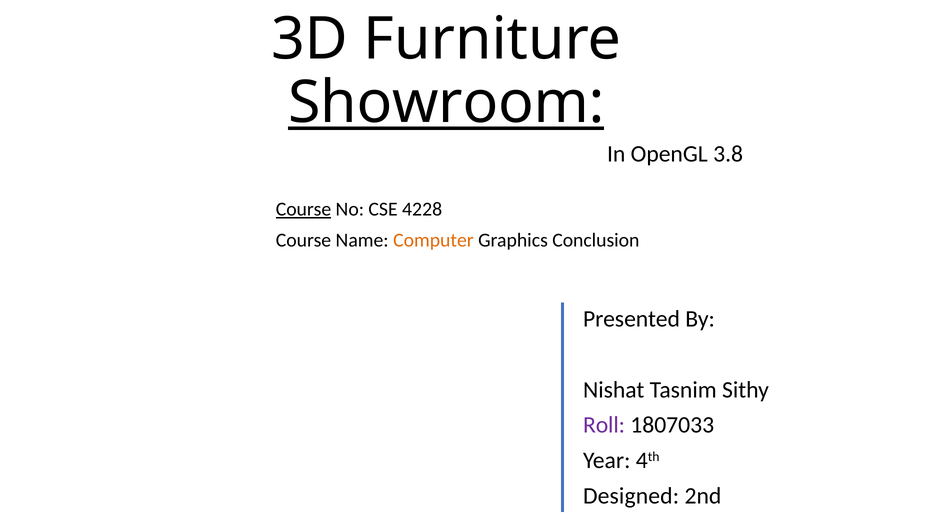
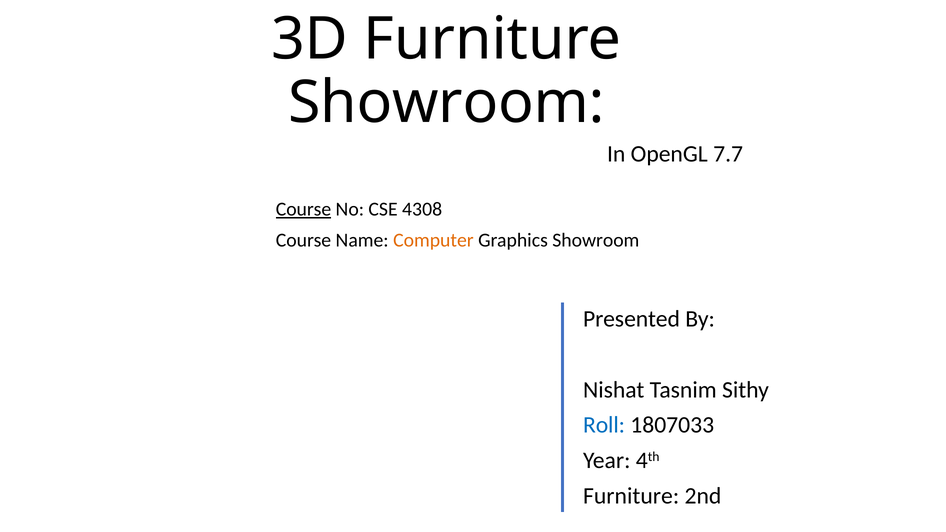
Showroom underline: present -> none (446, 103)
3.8: 3.8 -> 7.7 (728, 154)
4228: 4228 -> 4308 (422, 209)
Graphics Conclusion: Conclusion -> Showroom (596, 241)
Roll colour: purple -> blue (604, 425)
Designed: Designed -> Furniture (631, 496)
